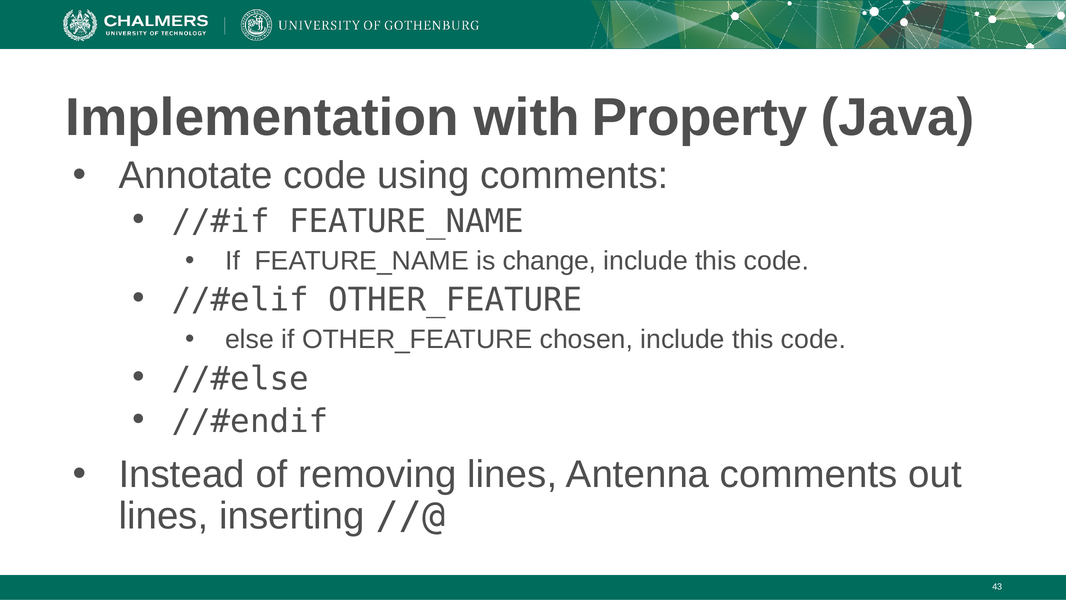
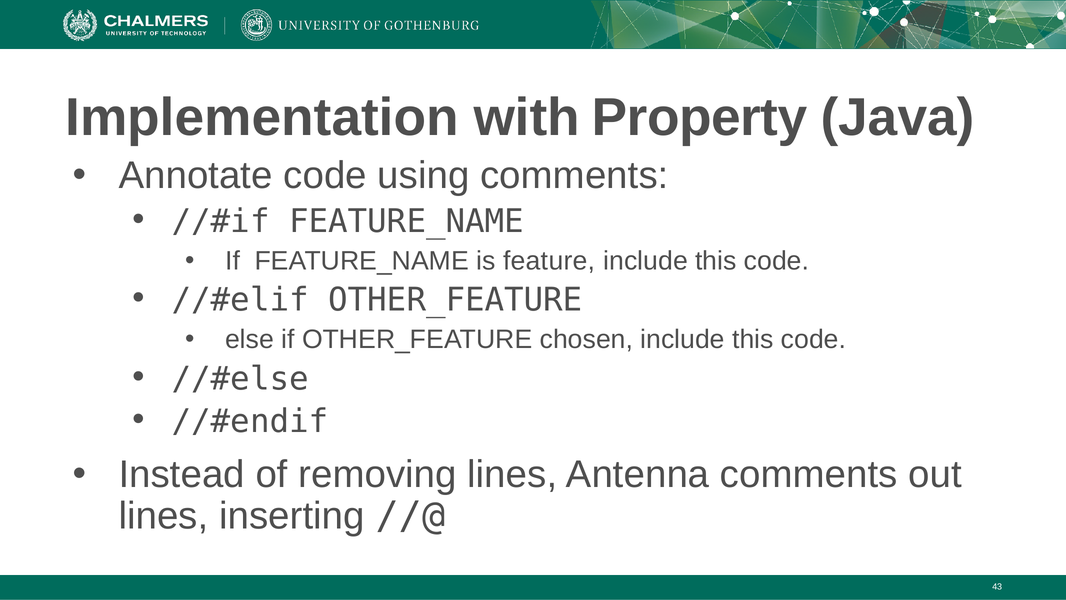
change: change -> feature (549, 261)
